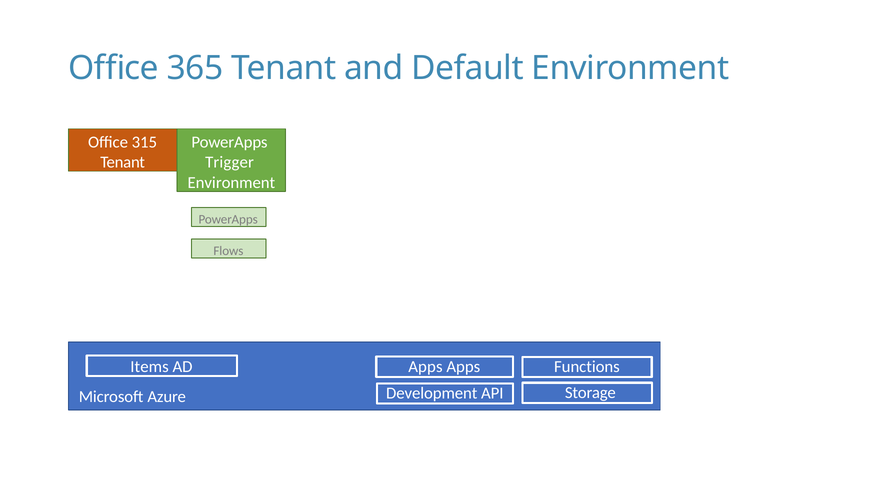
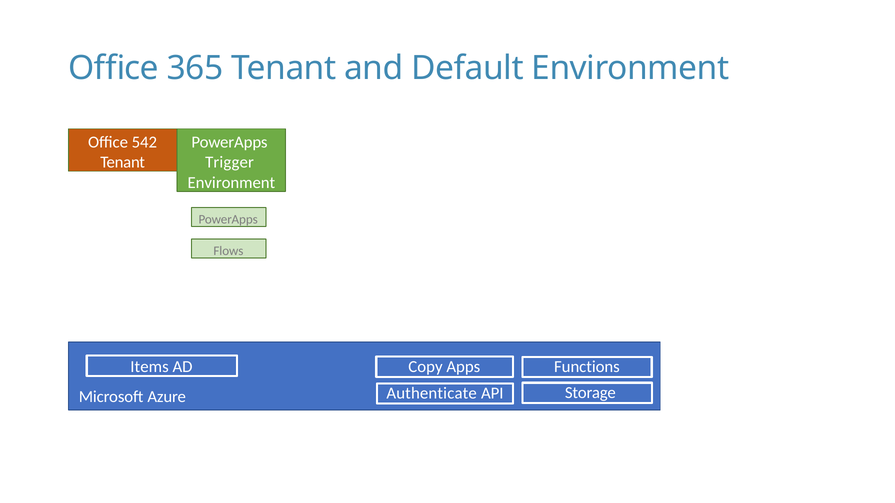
315: 315 -> 542 (144, 142)
Apps: Apps -> Copy (425, 367)
Development: Development -> Authenticate (432, 394)
